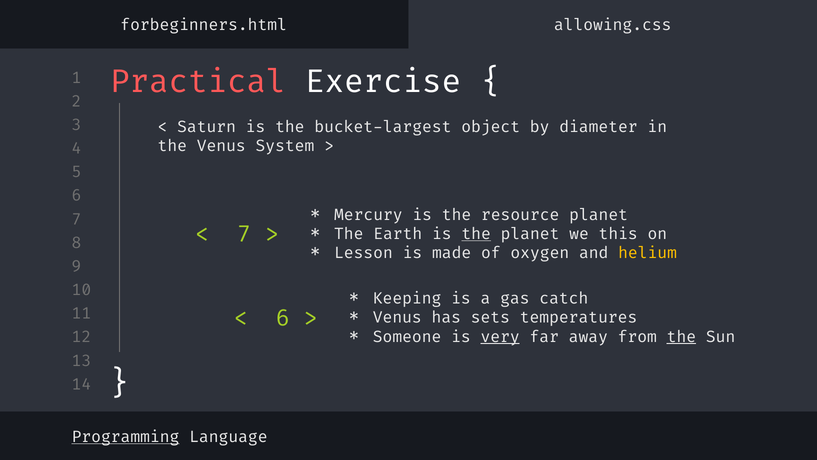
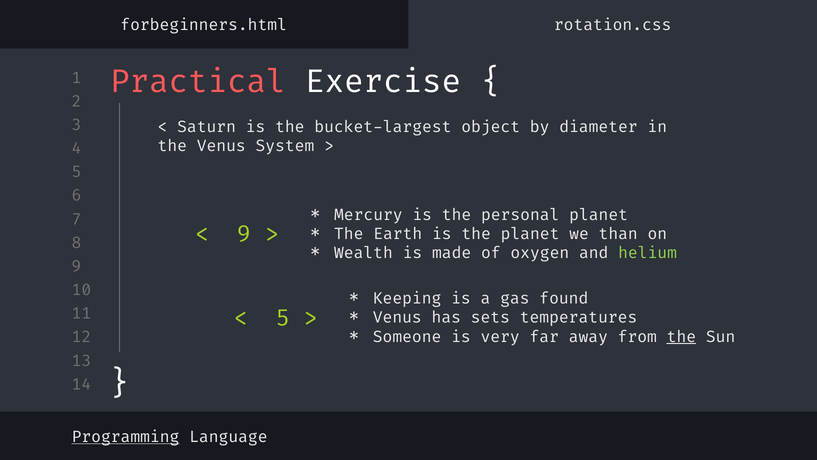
allowing.css: allowing.css -> rotation.css (613, 25)
resource: resource -> personal (520, 215)
/7: /7 -> /9 (237, 234)
the underline: present -> none (476, 234)
this: this -> than (618, 234)
Lesson: Lesson -> Wealth (363, 253)
helium colour: yellow -> light green (648, 253)
catch: catch -> found (564, 298)
/6: /6 -> /5 (276, 318)
very underline: present -> none (500, 336)
